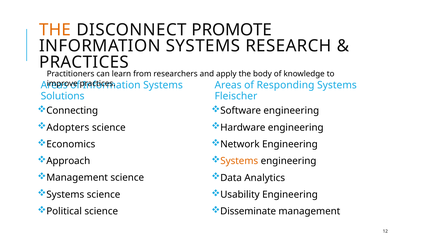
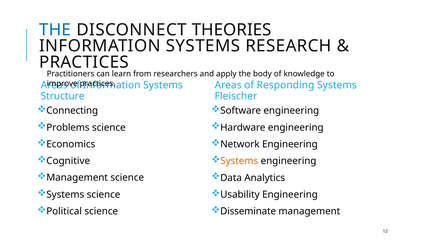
THE colour: orange -> blue (55, 30)
PROMOTE: PROMOTE -> THEORIES (232, 30)
Solutions: Solutions -> Structure (63, 96)
Adopters: Adopters -> Problems (68, 128)
Approach: Approach -> Cognitive (68, 161)
